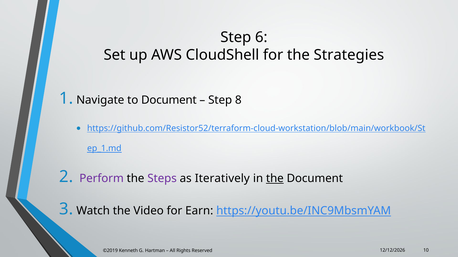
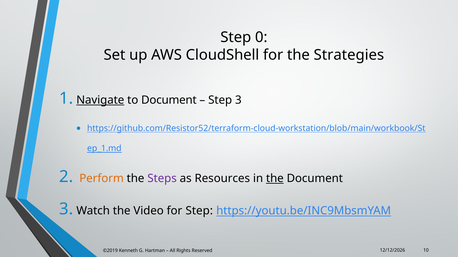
6: 6 -> 0 (261, 37)
Navigate underline: none -> present (100, 100)
Step 8: 8 -> 3 (238, 100)
Perform colour: purple -> orange (102, 179)
Iteratively: Iteratively -> Resources (222, 179)
for Earn: Earn -> Step (199, 211)
